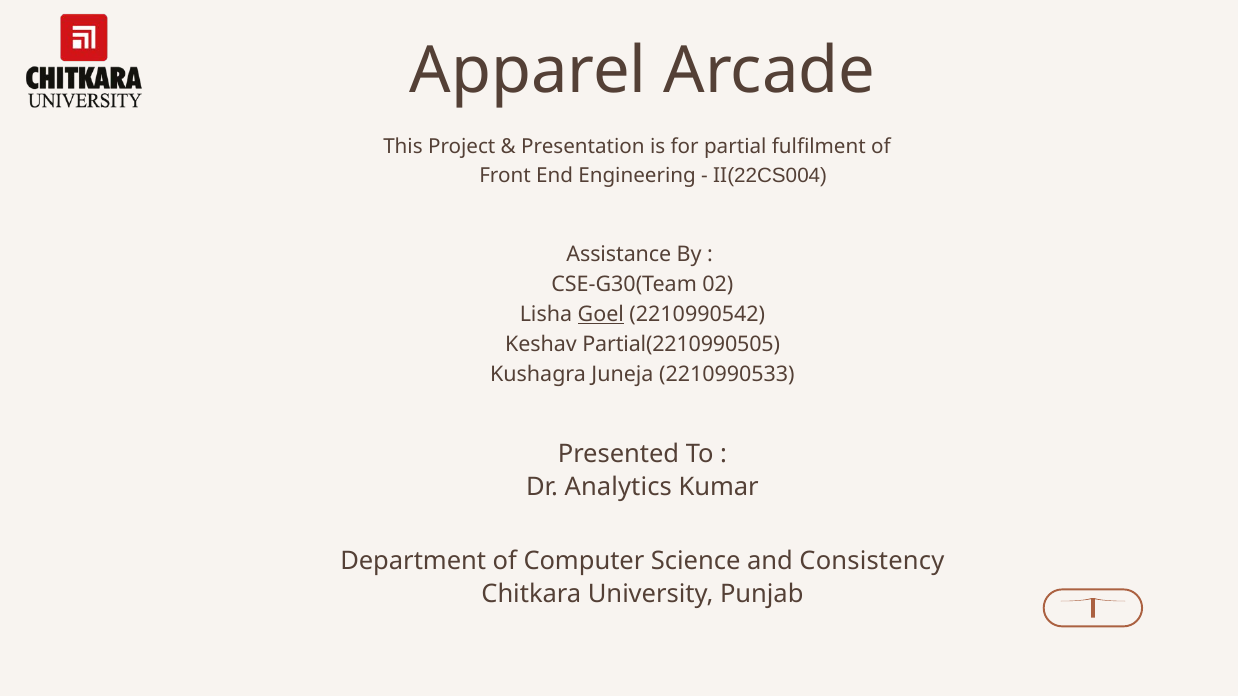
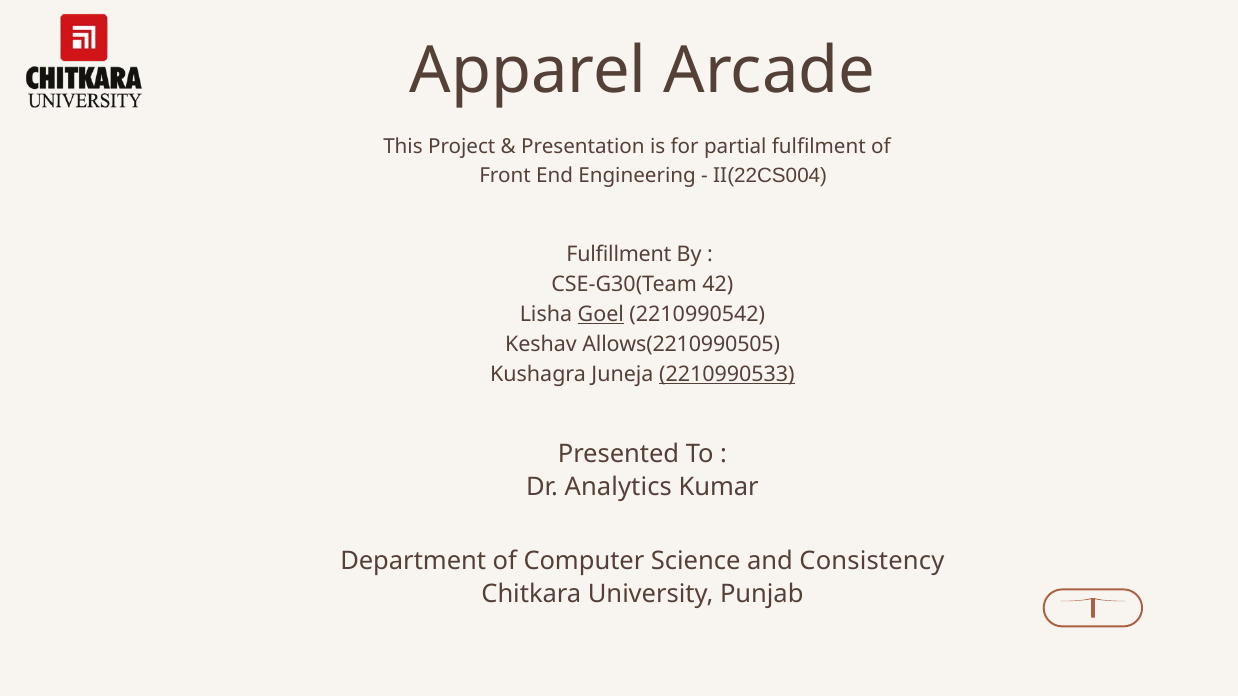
Assistance: Assistance -> Fulfillment (619, 254)
02: 02 -> 42 (718, 284)
Partial(2210990505: Partial(2210990505 -> Allows(2210990505 (681, 345)
2210990533 underline: none -> present (727, 375)
